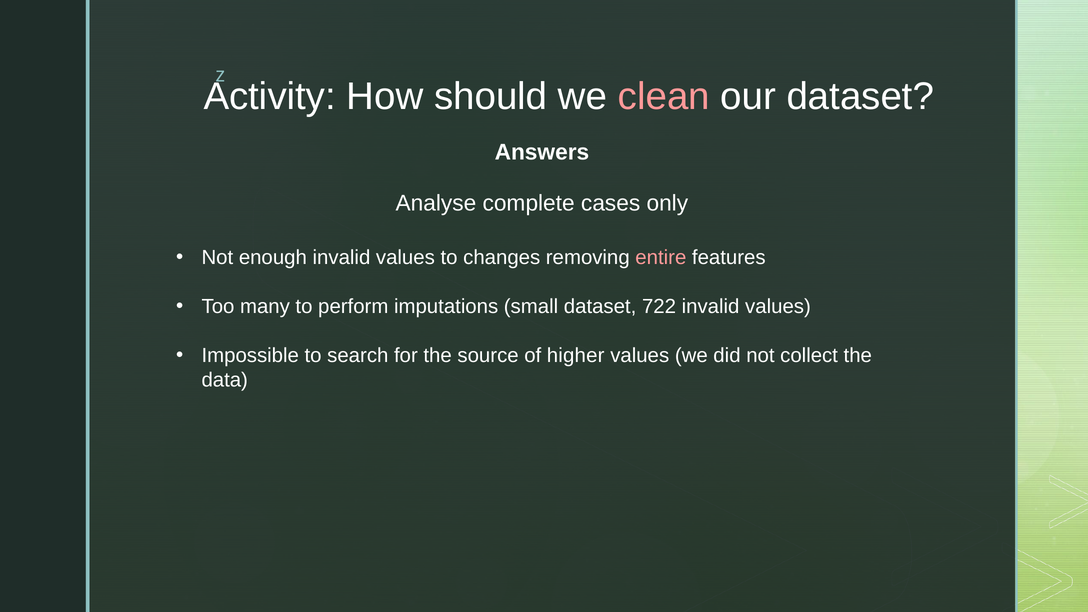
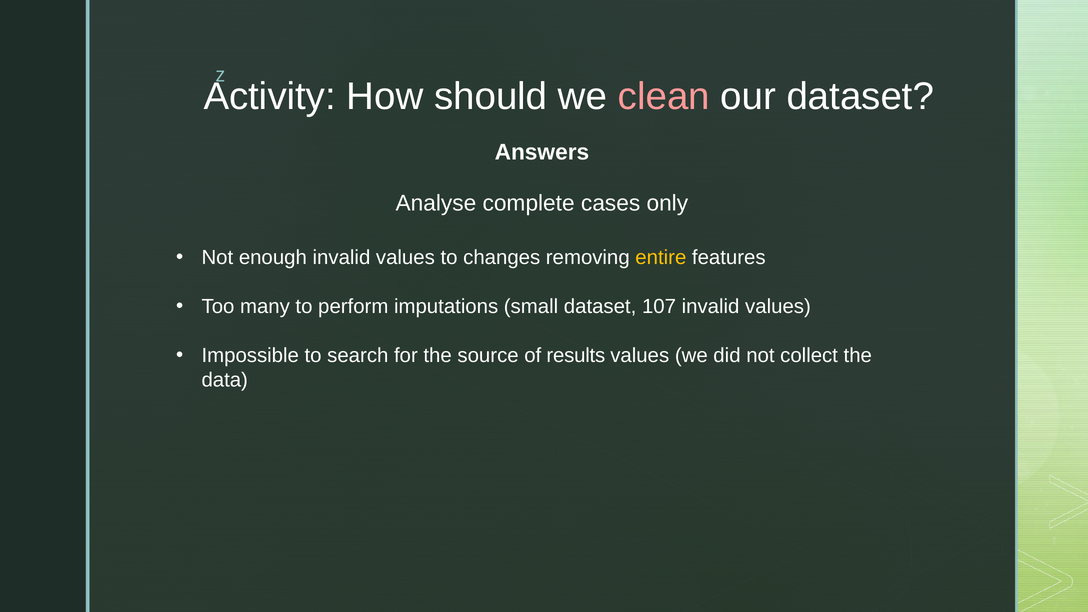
entire colour: pink -> yellow (661, 258)
722: 722 -> 107 (659, 307)
higher: higher -> results (576, 356)
